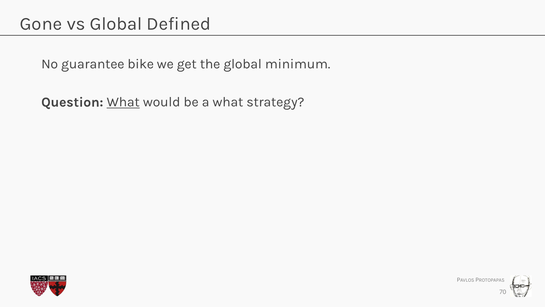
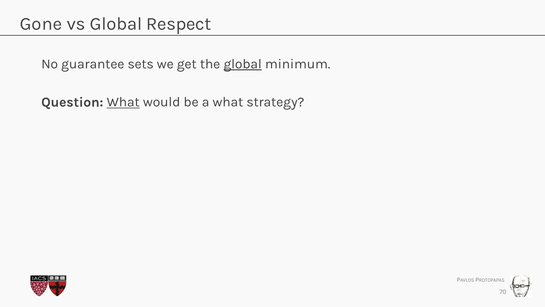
Defined: Defined -> Respect (179, 24)
bike: bike -> sets (141, 64)
global underline: none -> present (243, 64)
